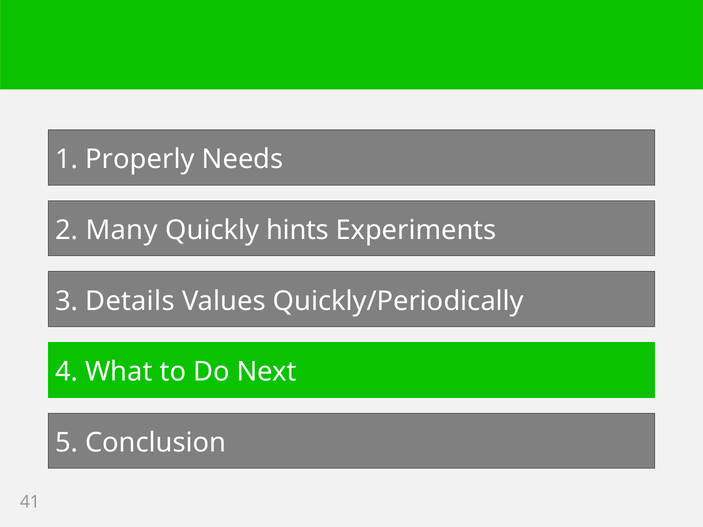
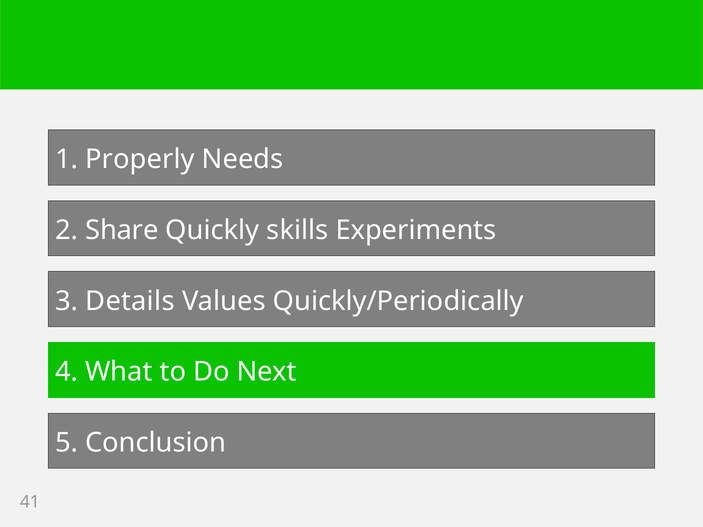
Many: Many -> Share (122, 230)
hints: hints -> skills (297, 230)
